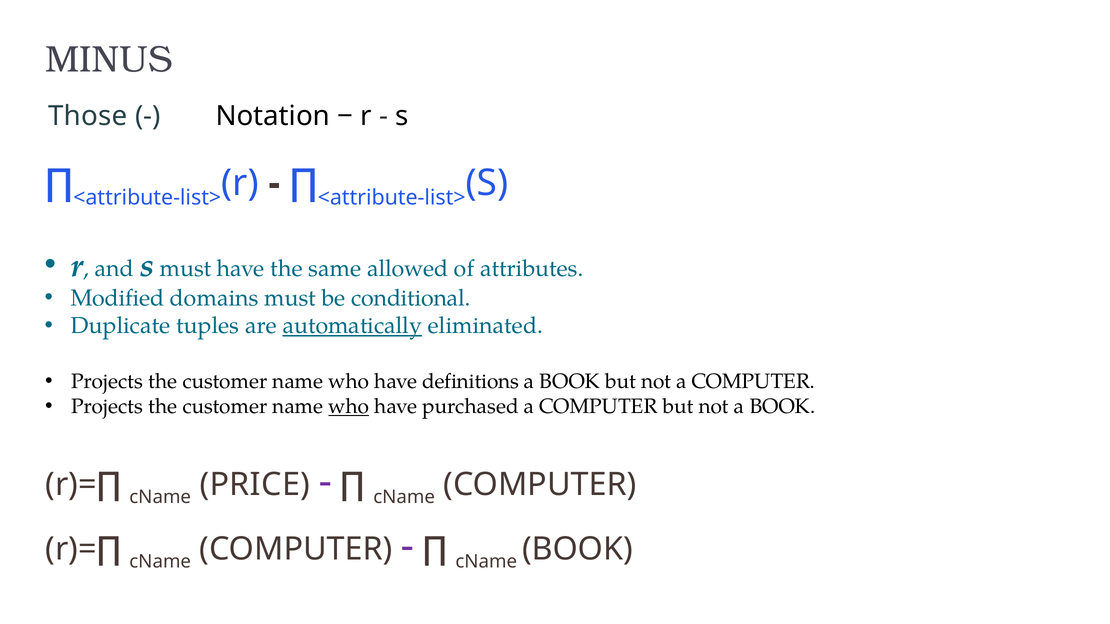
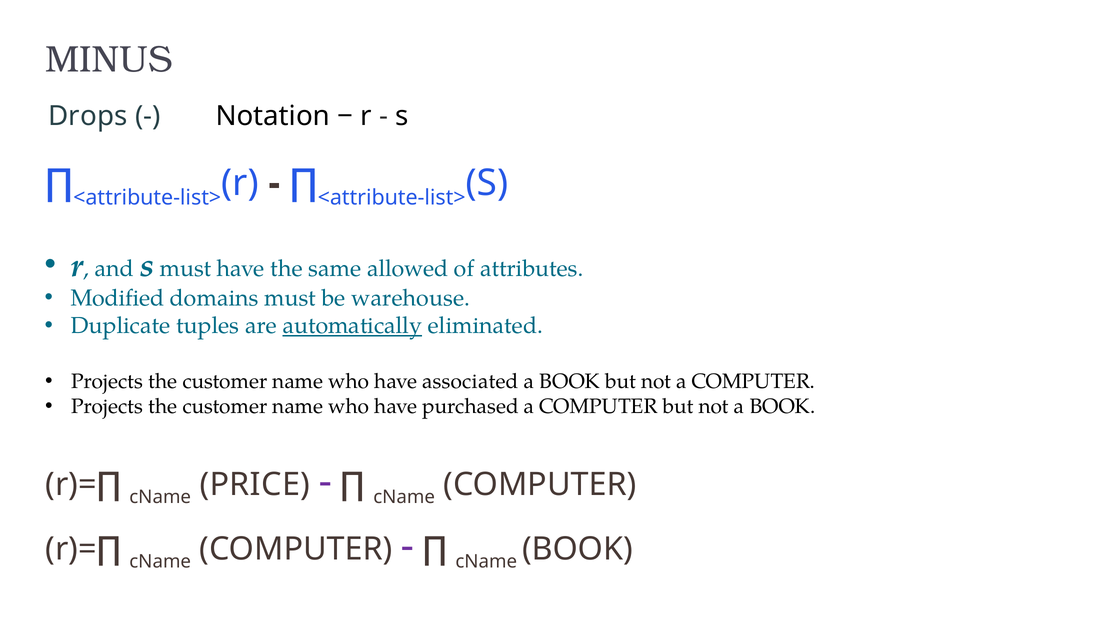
Those: Those -> Drops (88, 116)
conditional: conditional -> warehouse (411, 298)
definitions: definitions -> associated (470, 382)
who underline: present -> none (349, 407)
